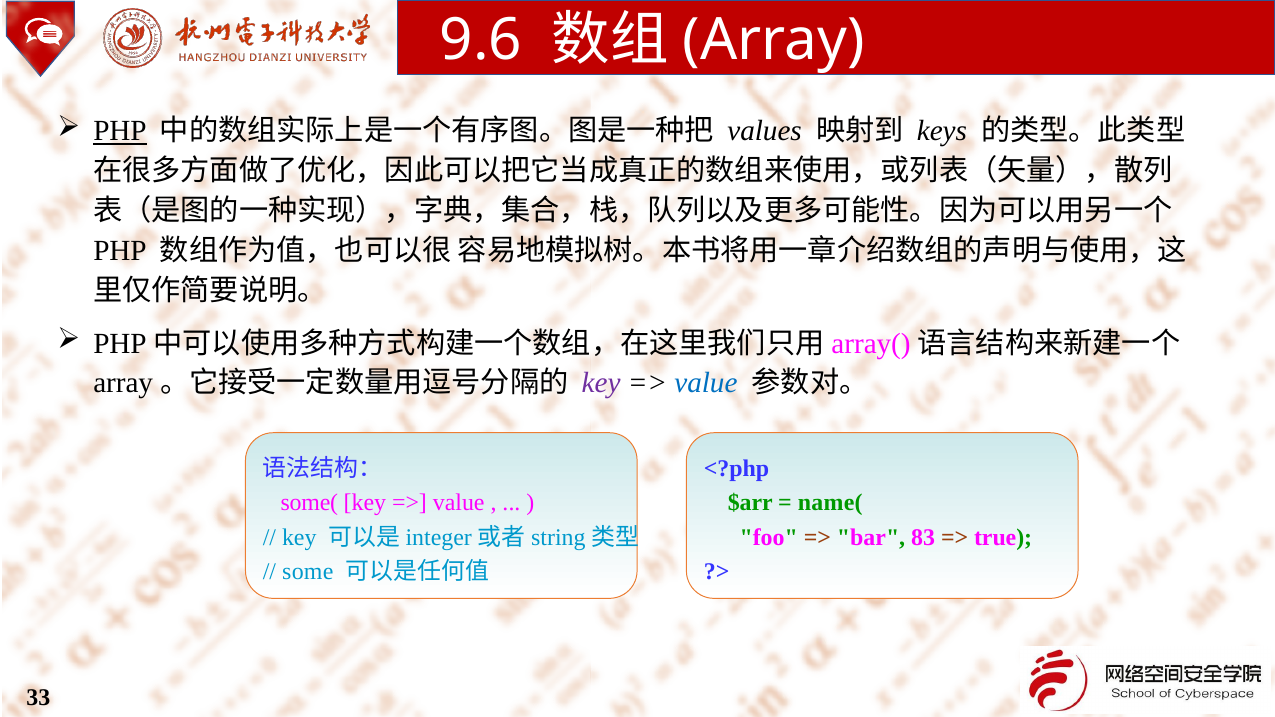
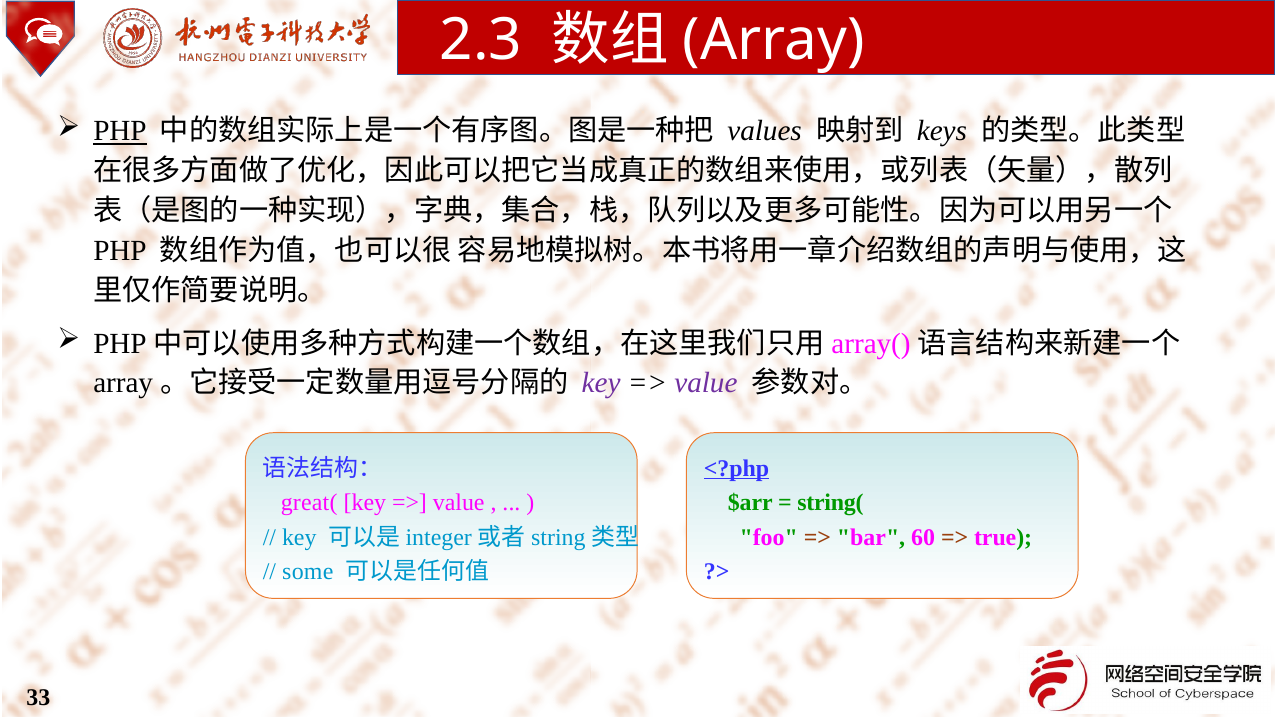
9.6: 9.6 -> 2.3 (481, 40)
value colour: blue -> purple (706, 383)
<?php underline: none -> present (737, 469)
some(: some( -> great( (309, 503)
name(: name( -> string( (830, 503)
83: 83 -> 60 (923, 537)
